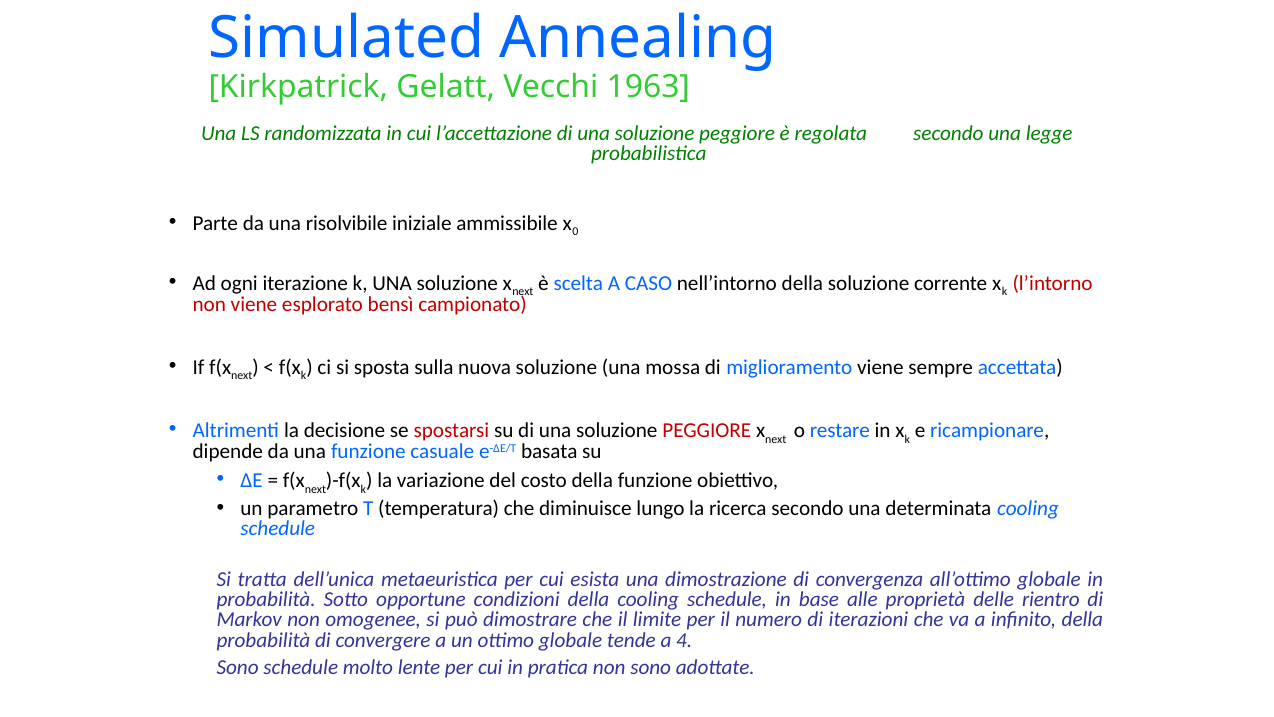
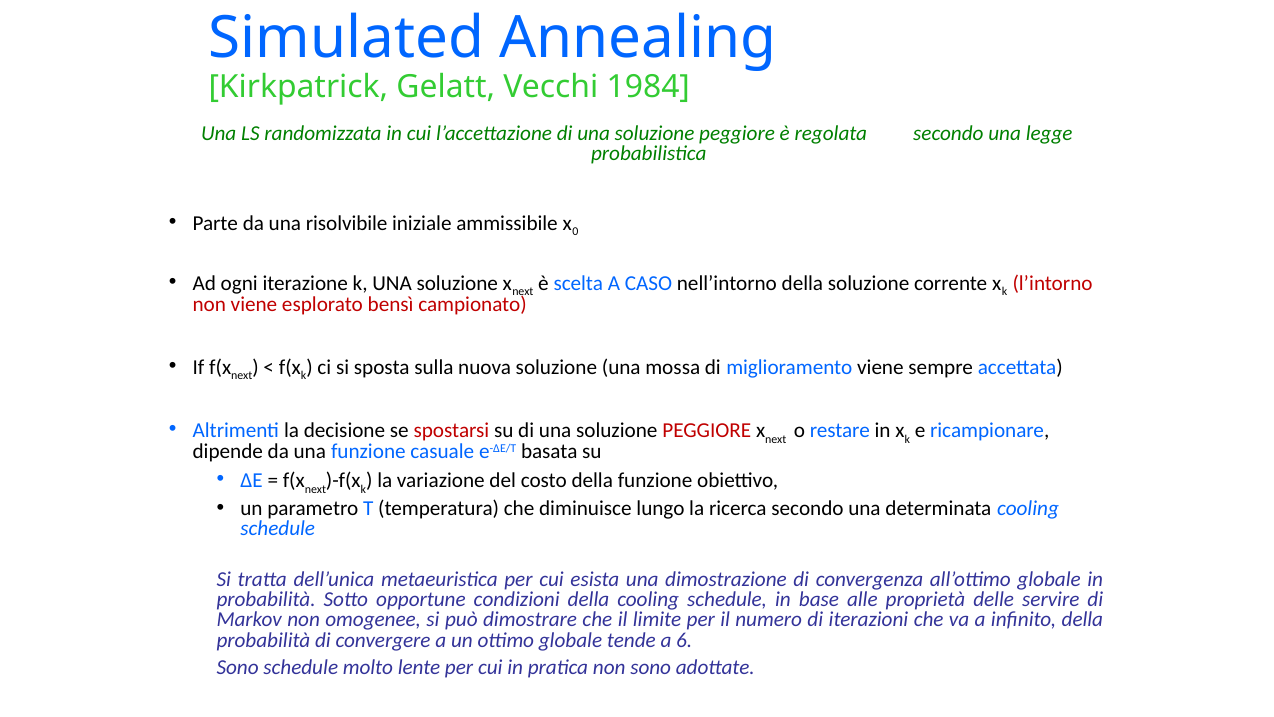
1963: 1963 -> 1984 (648, 87)
rientro: rientro -> servire (1051, 599)
4: 4 -> 6 (684, 640)
